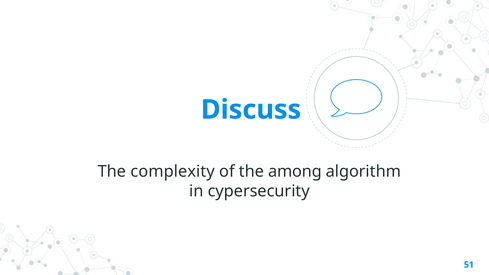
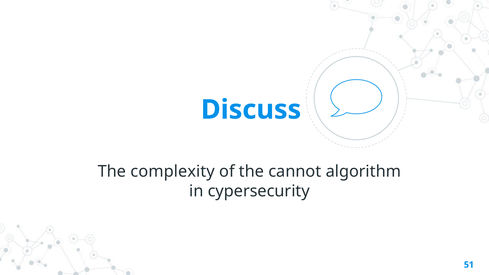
among: among -> cannot (295, 171)
